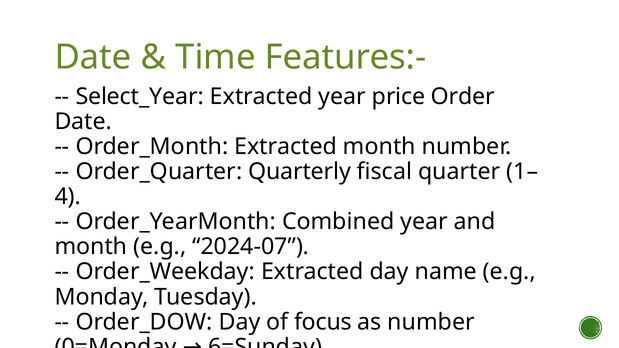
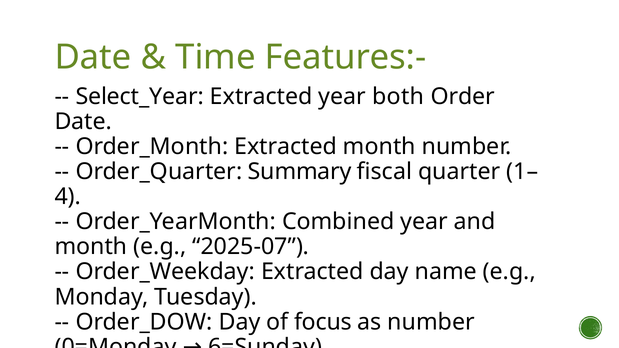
price: price -> both (398, 96)
Quarterly: Quarterly -> Summary (300, 172)
2024-07: 2024-07 -> 2025-07 (251, 247)
